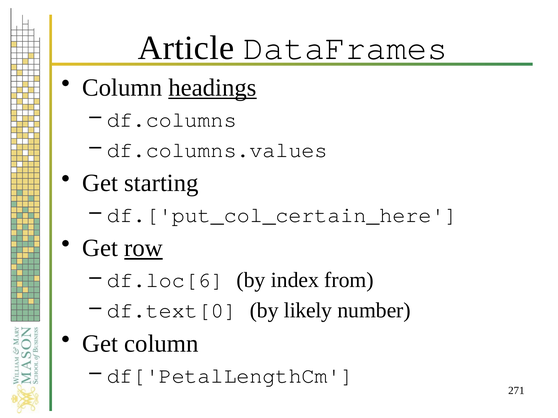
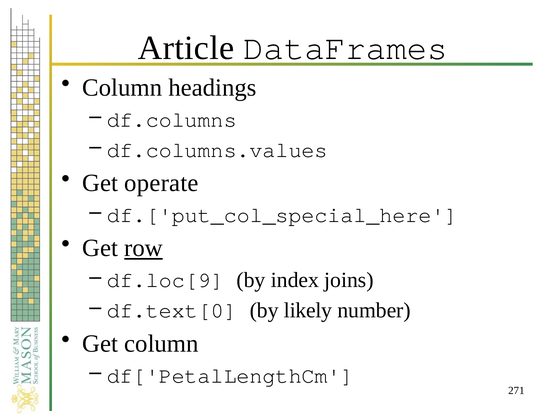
headings underline: present -> none (213, 88)
starting: starting -> operate (161, 183)
df.['put_col_certain_here: df.['put_col_certain_here -> df.['put_col_special_here (282, 215)
df.loc[6: df.loc[6 -> df.loc[9 (165, 280)
from: from -> joins (349, 280)
